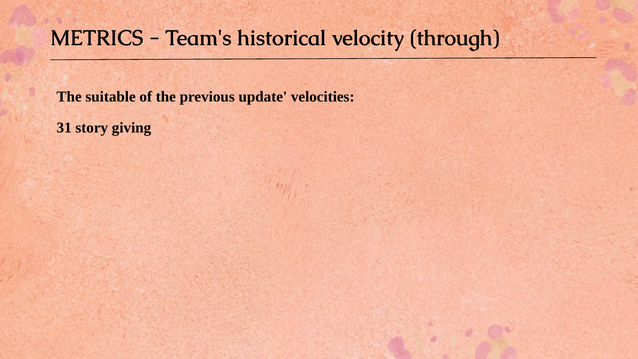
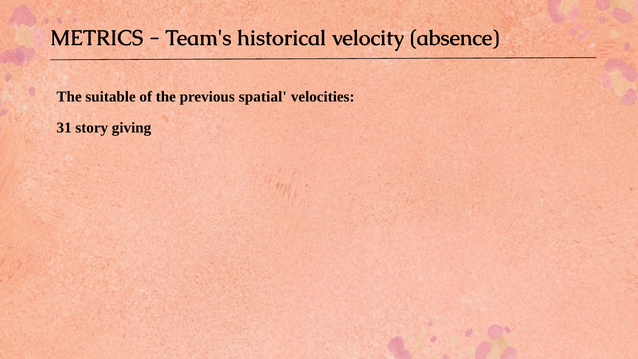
through: through -> absence (455, 38)
update: update -> spatial (263, 97)
